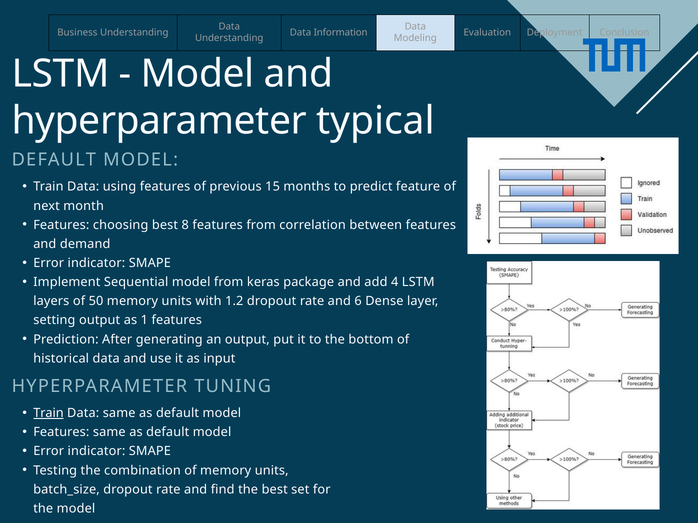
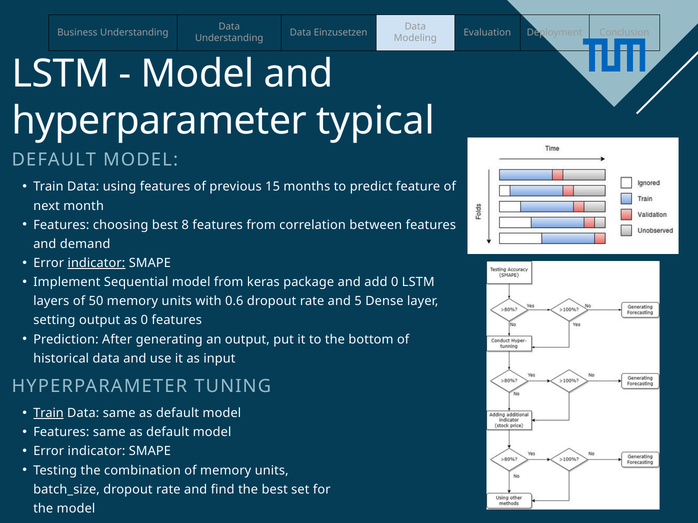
Information: Information -> Einzusetzen (341, 32)
indicator underline: none -> present (96, 263)
add 4: 4 -> 0 (395, 282)
1.2: 1.2 -> 0.6 (234, 302)
6: 6 -> 5 (358, 302)
as 1: 1 -> 0 (144, 321)
